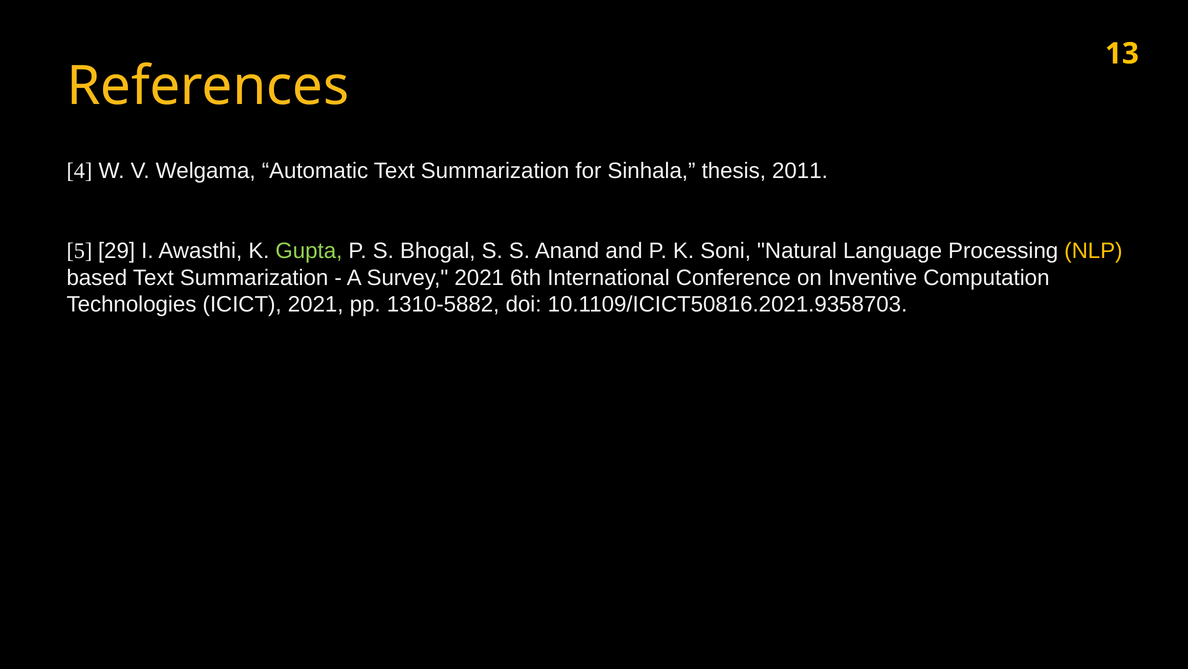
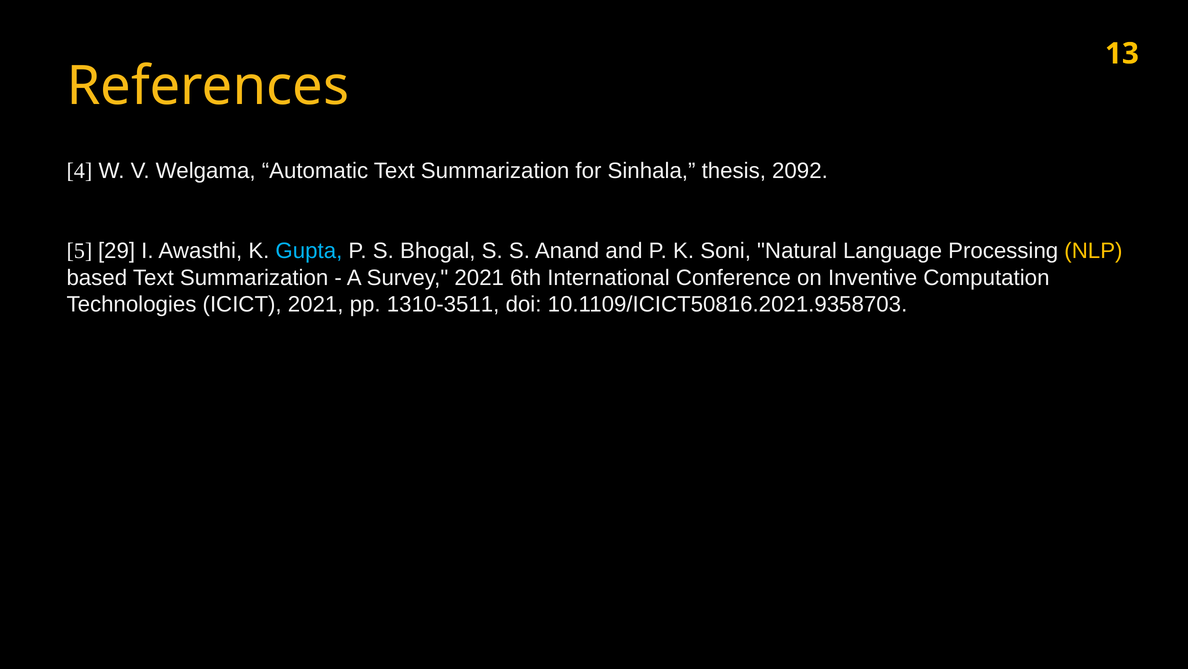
2011: 2011 -> 2092 (800, 171)
Gupta colour: light green -> light blue (309, 251)
1310-5882: 1310-5882 -> 1310-3511 (443, 304)
